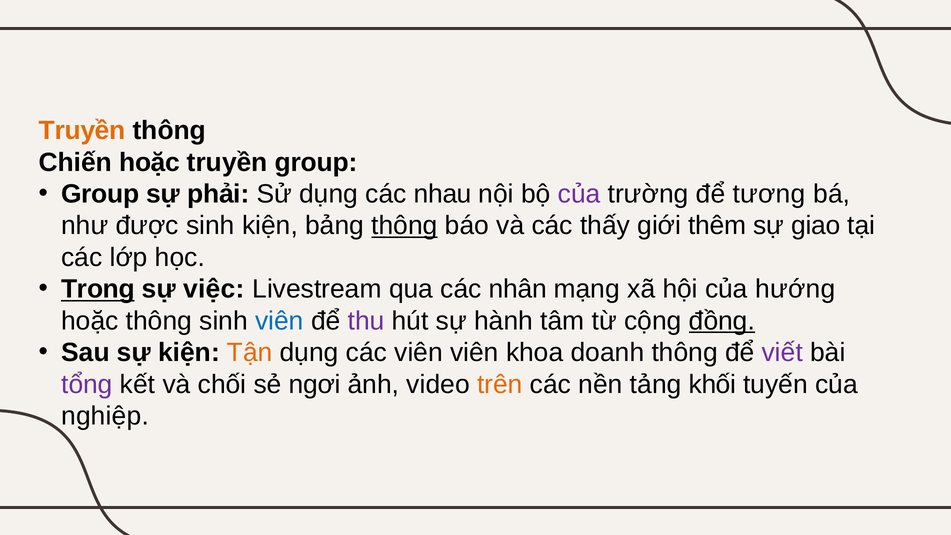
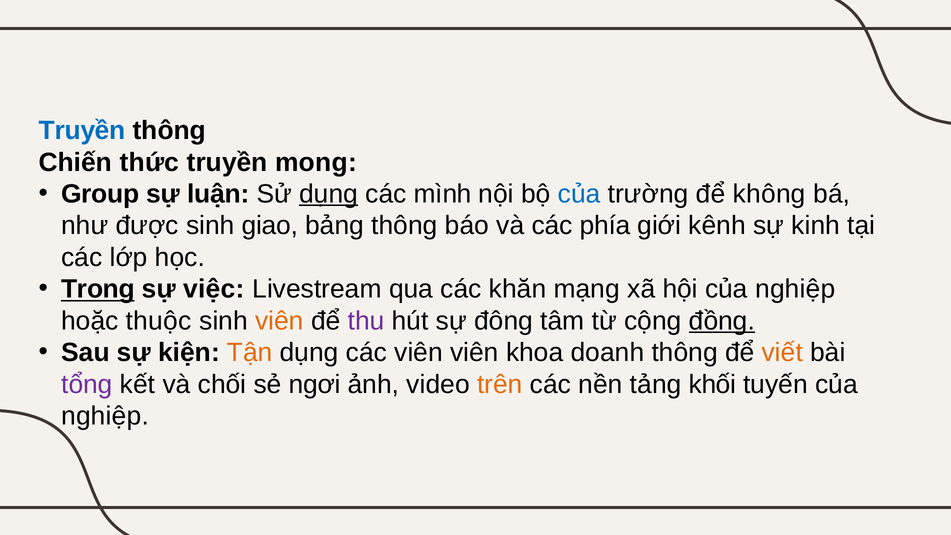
Truyền colour: orange -> blue (82, 131)
Chiến hoặc: hoặc -> thức (149, 162)
truyền group: group -> mong (316, 162)
phải: phải -> luận (218, 194)
dụng underline: none -> present (329, 194)
nhau: nhau -> mình (443, 194)
của colour: purple -> blue (579, 194)
tương: tương -> không (769, 194)
sinh kiện: kiện -> giao (270, 226)
thông underline: present -> none (404, 226)
thấy: thấy -> phía (605, 226)
thêm: thêm -> kênh (717, 226)
giao: giao -> kinh (816, 226)
nhân: nhân -> khăn (518, 289)
hội của hướng: hướng -> nghiệp (795, 289)
hoặc thông: thông -> thuộc (159, 321)
viên colour: blue -> orange (279, 321)
hành: hành -> đông (504, 321)
viết colour: purple -> orange (782, 353)
